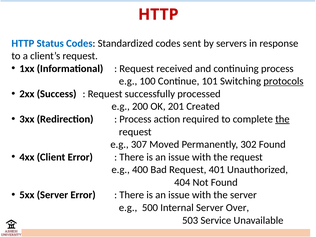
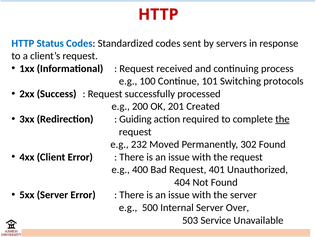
protocols underline: present -> none (283, 81)
Process: Process -> Guiding (135, 119)
307: 307 -> 232 (139, 144)
